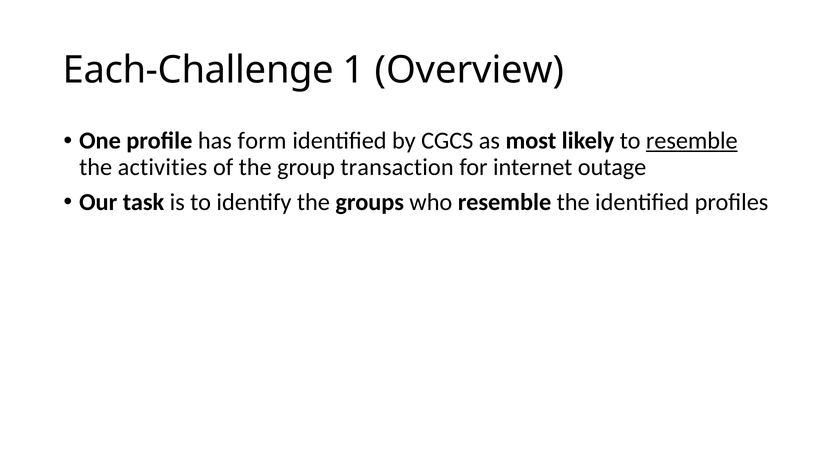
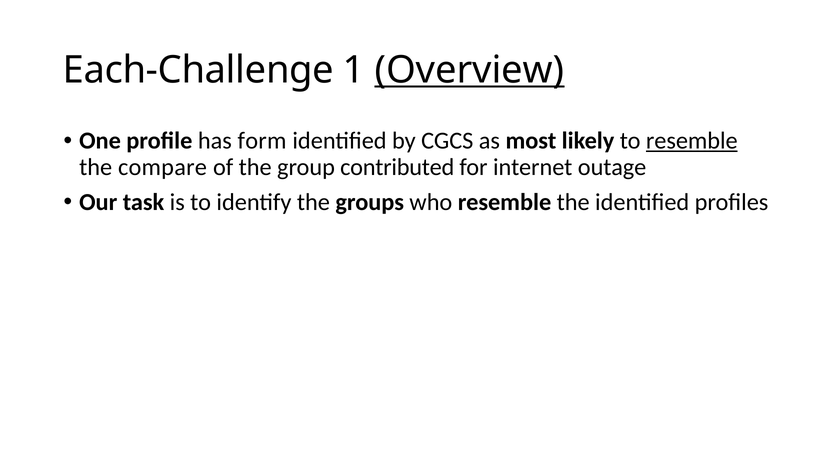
Overview underline: none -> present (469, 70)
activities: activities -> compare (162, 167)
transaction: transaction -> contributed (397, 167)
